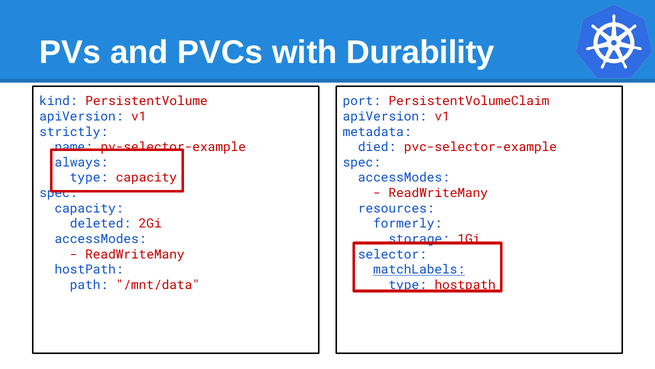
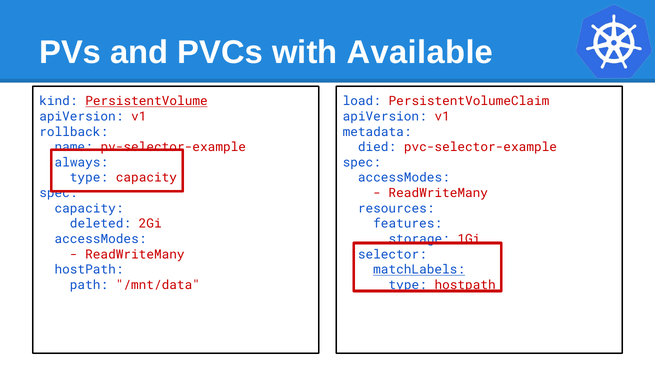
Durability: Durability -> Available (420, 52)
PersistentVolume underline: none -> present (146, 101)
port: port -> load (362, 101)
strictly: strictly -> rollback (74, 132)
formerly: formerly -> features (408, 223)
